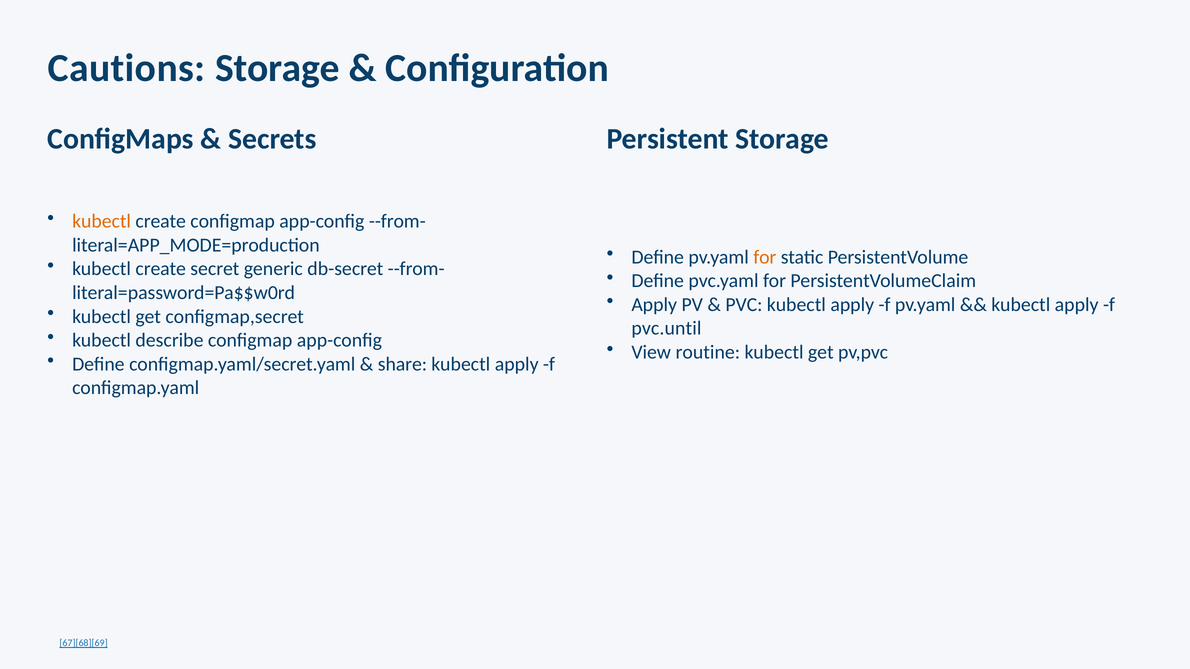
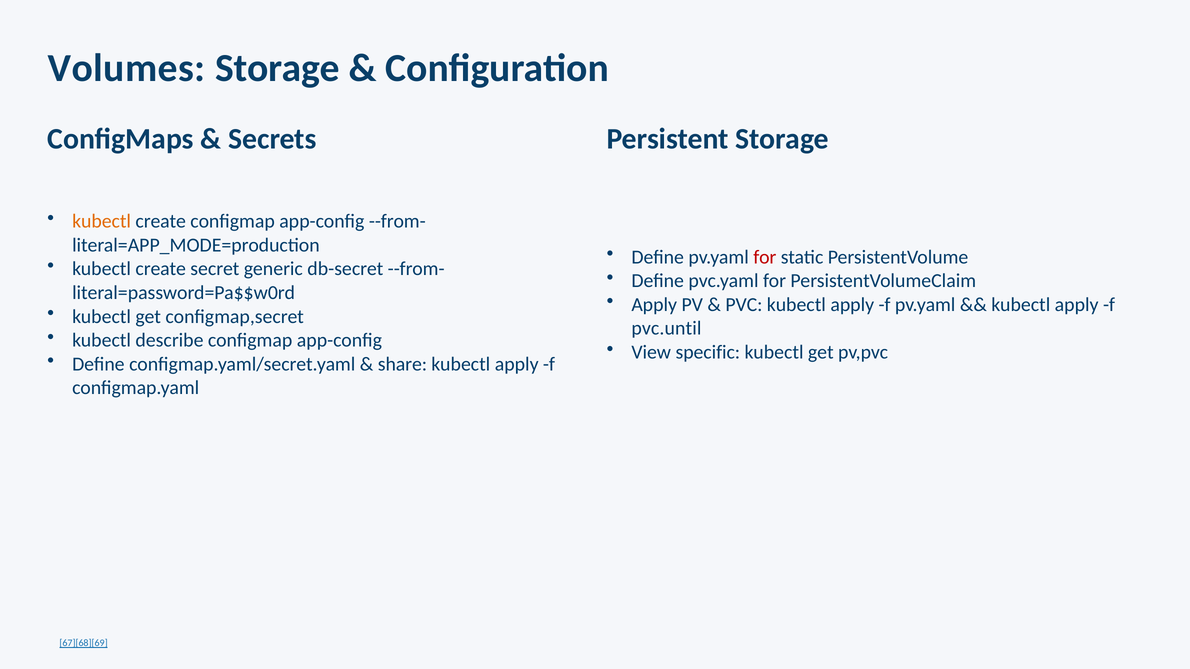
Cautions: Cautions -> Volumes (127, 68)
for colour: orange -> red (765, 257)
routine: routine -> specific (708, 352)
